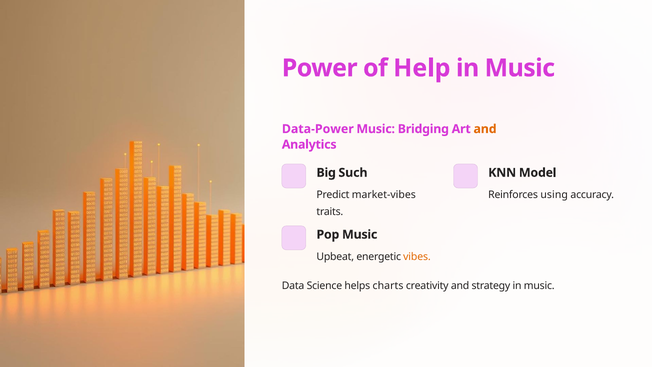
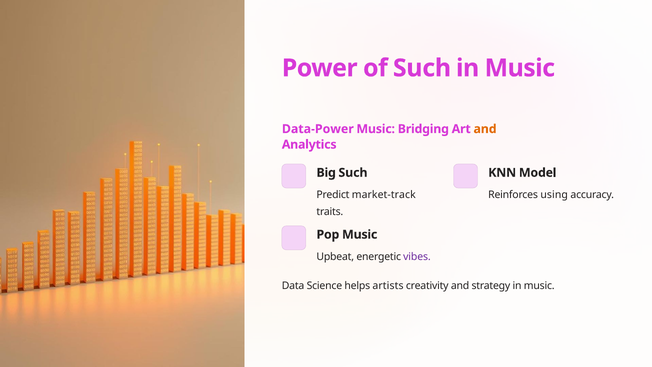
of Help: Help -> Such (422, 68)
market-vibes: market-vibes -> market-track (384, 195)
vibes colour: orange -> purple (417, 257)
charts: charts -> artists (388, 286)
